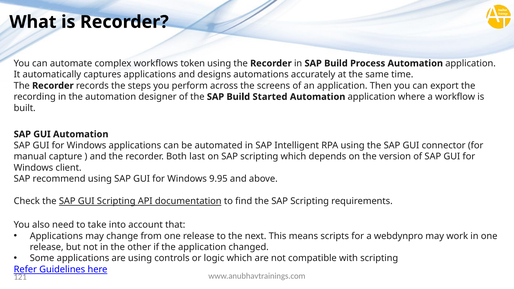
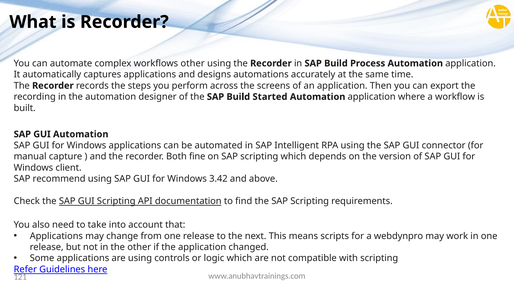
workflows token: token -> other (193, 63)
last: last -> fine (197, 157)
9.95: 9.95 -> 3.42 (218, 179)
